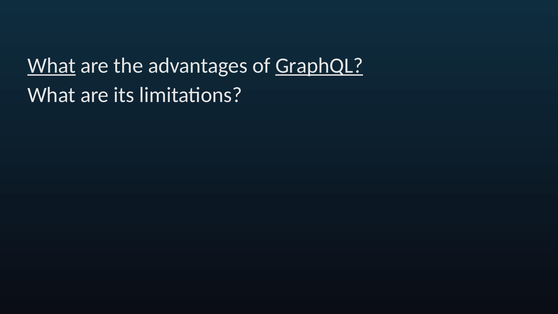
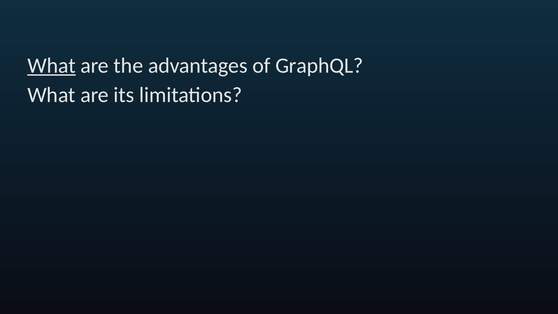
GraphQL underline: present -> none (319, 66)
